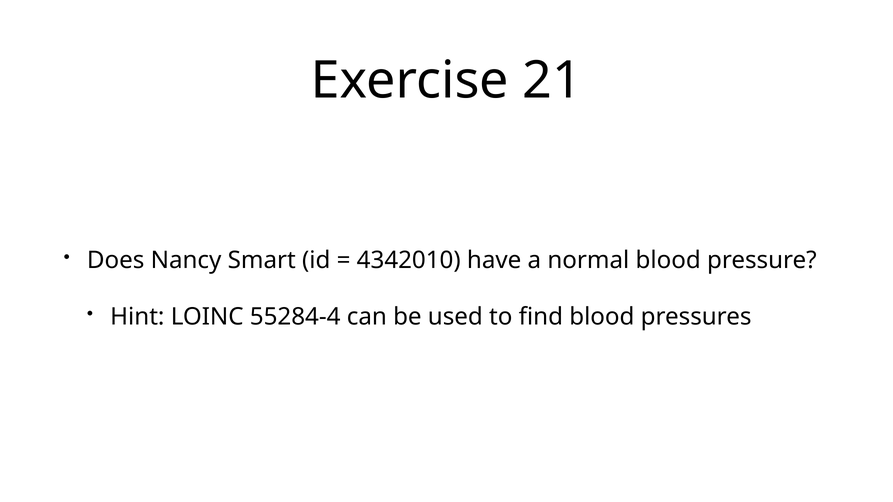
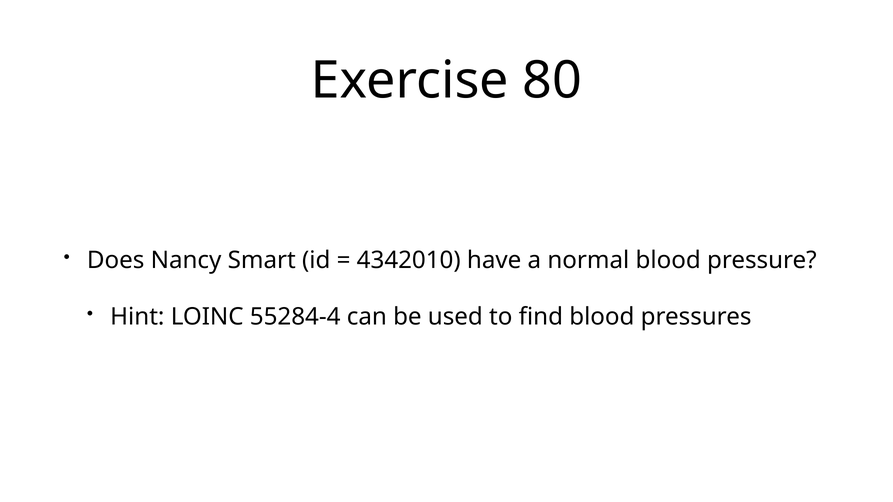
21: 21 -> 80 (552, 80)
